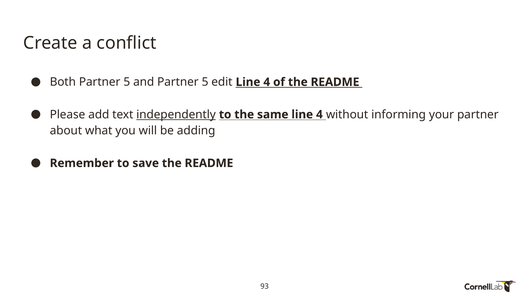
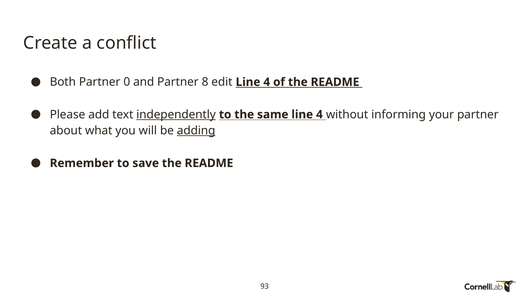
Both Partner 5: 5 -> 0 (127, 82)
and Partner 5: 5 -> 8 (205, 82)
adding underline: none -> present (196, 131)
